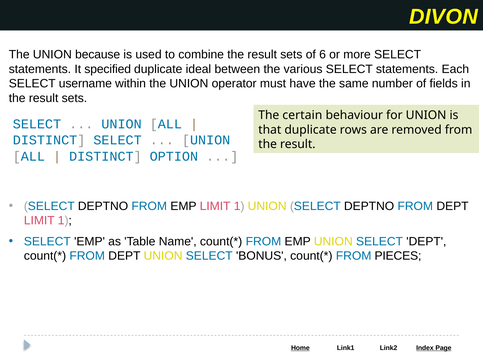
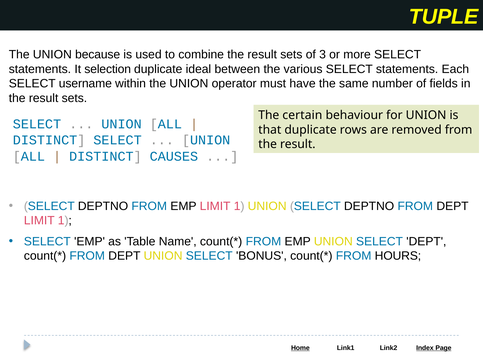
DIVON: DIVON -> TUPLE (444, 17)
6: 6 -> 3 (323, 55)
specified: specified -> selection (108, 69)
OPTION: OPTION -> CAUSES (174, 156)
PIECES: PIECES -> HOURS (398, 256)
